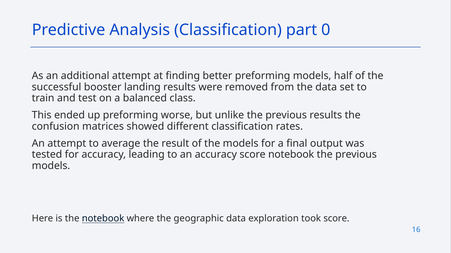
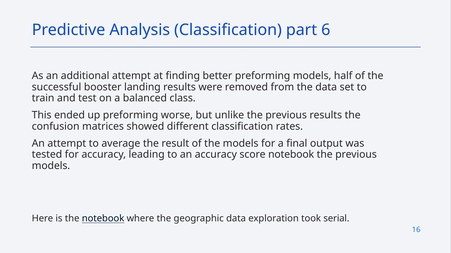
0: 0 -> 6 (326, 30)
took score: score -> serial (336, 219)
